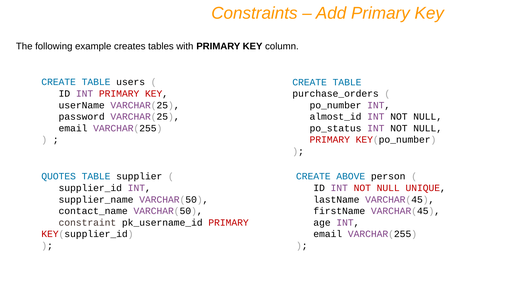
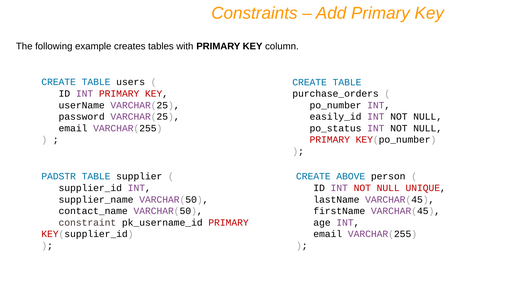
almost_id: almost_id -> easily_id (336, 117)
QUOTES: QUOTES -> PADSTR (59, 176)
